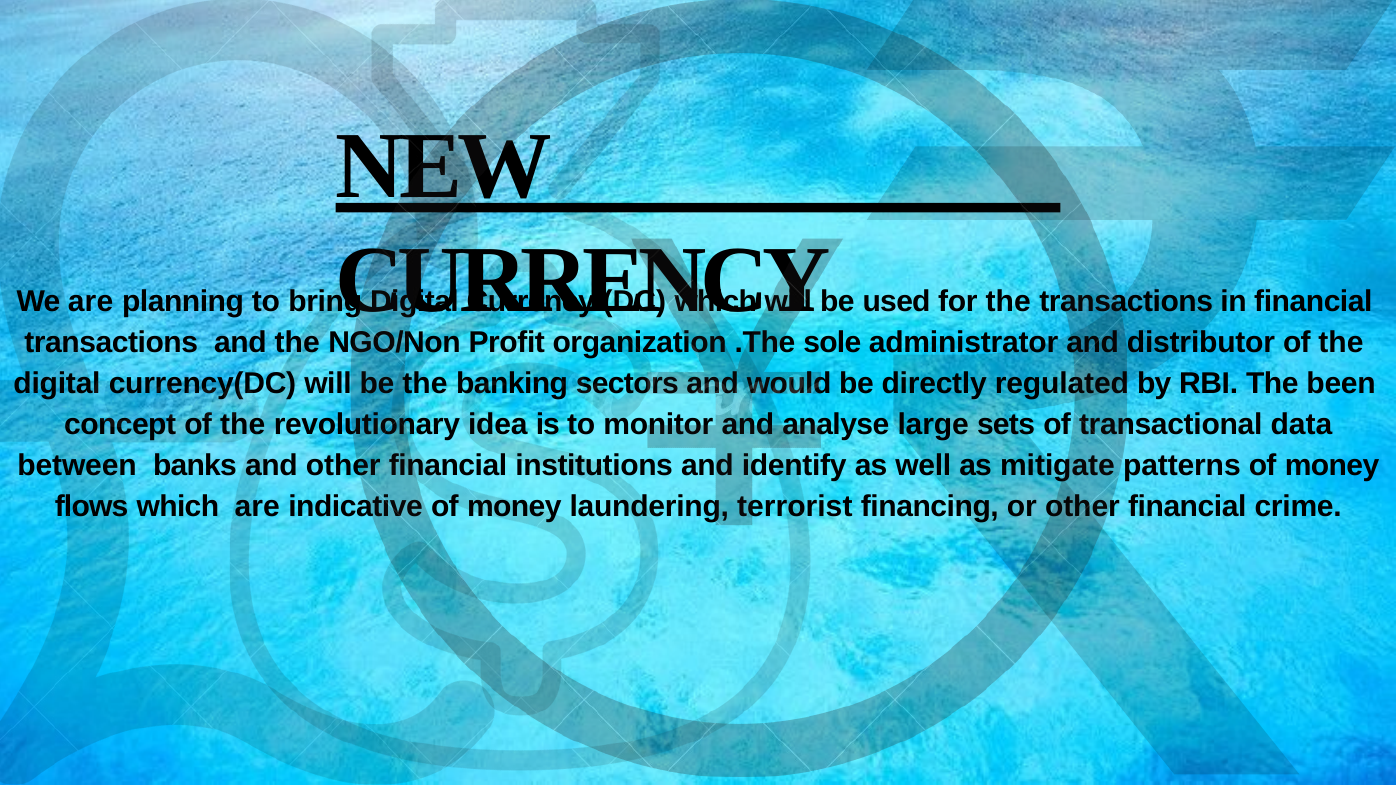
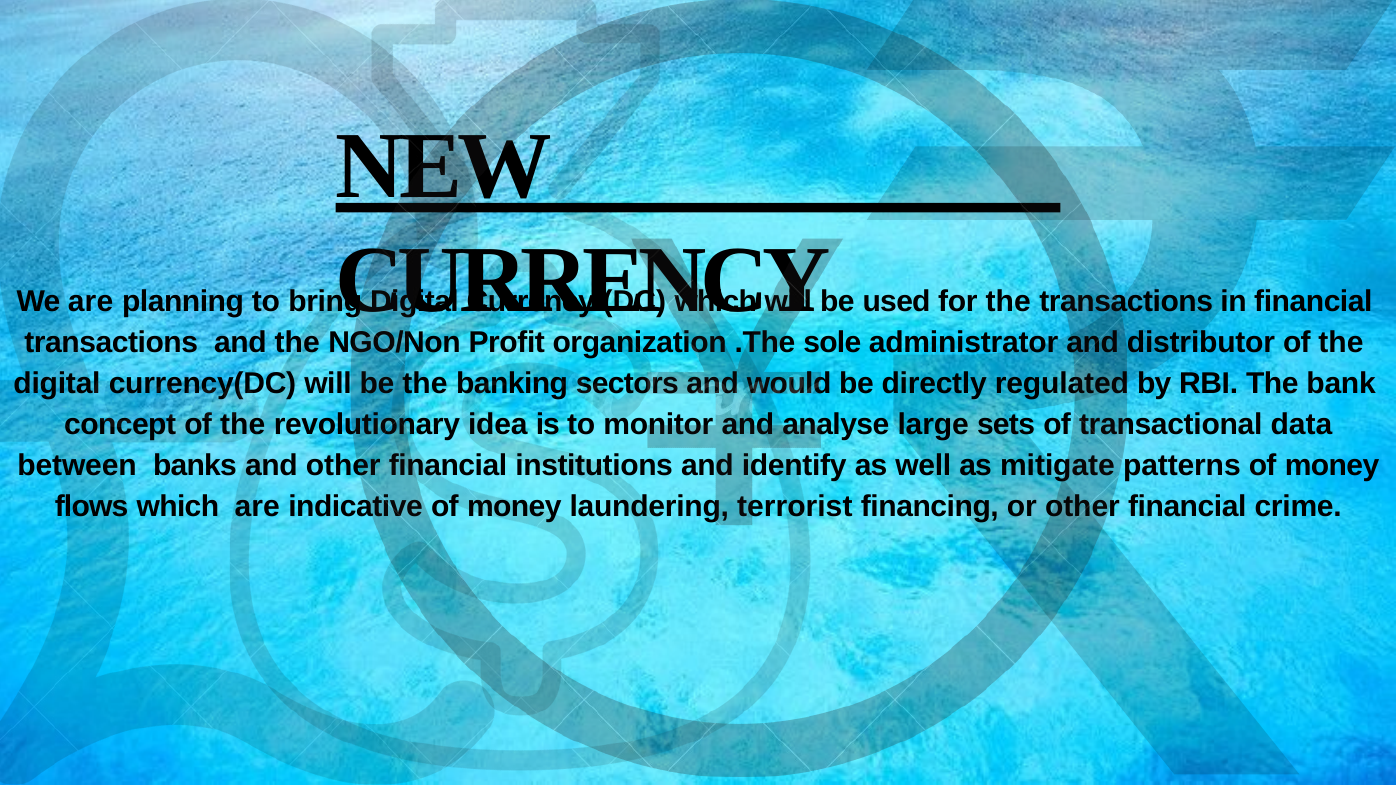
been: been -> bank (1341, 384)
